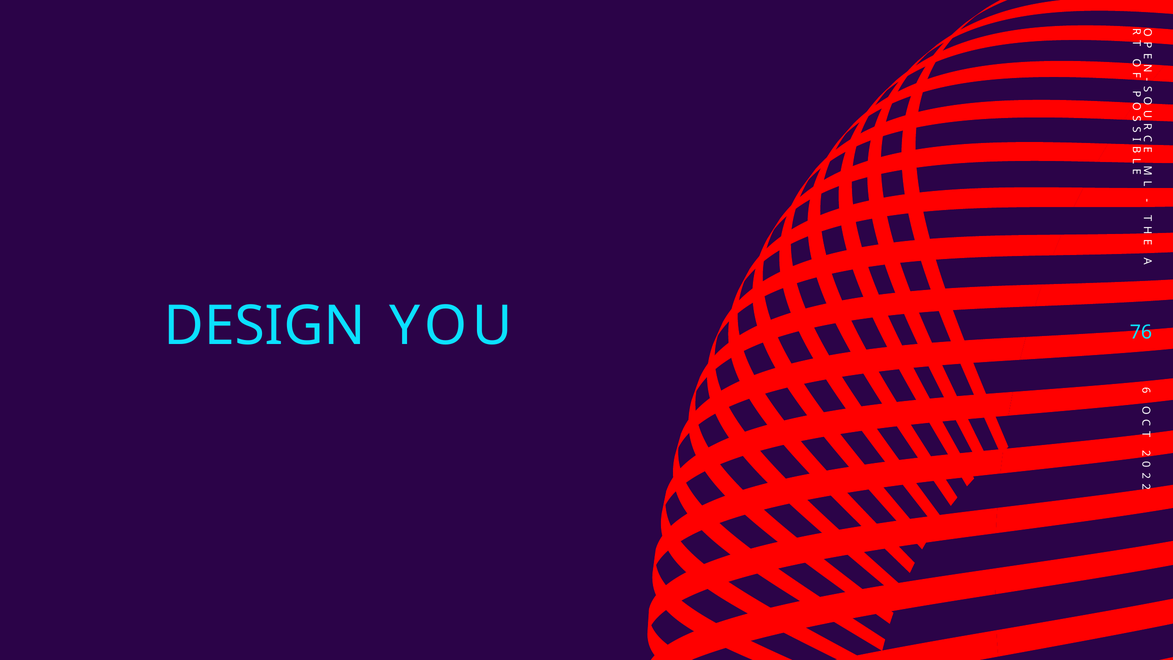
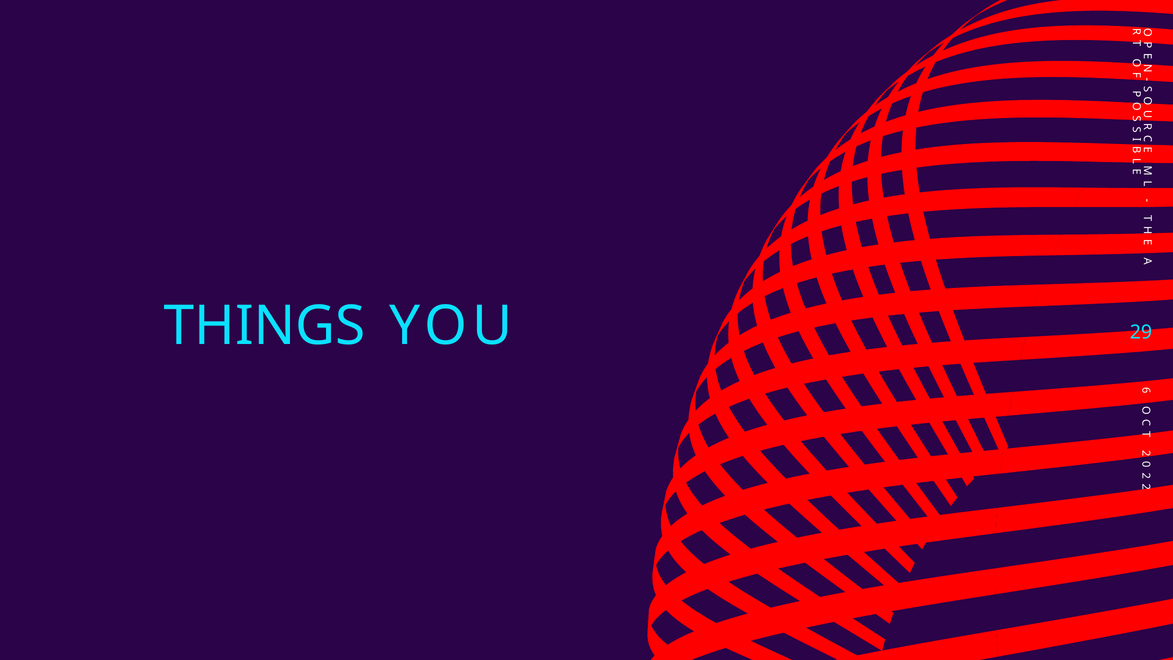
DESIGN: DESIGN -> THINGS (265, 326)
76: 76 -> 29 (1141, 332)
